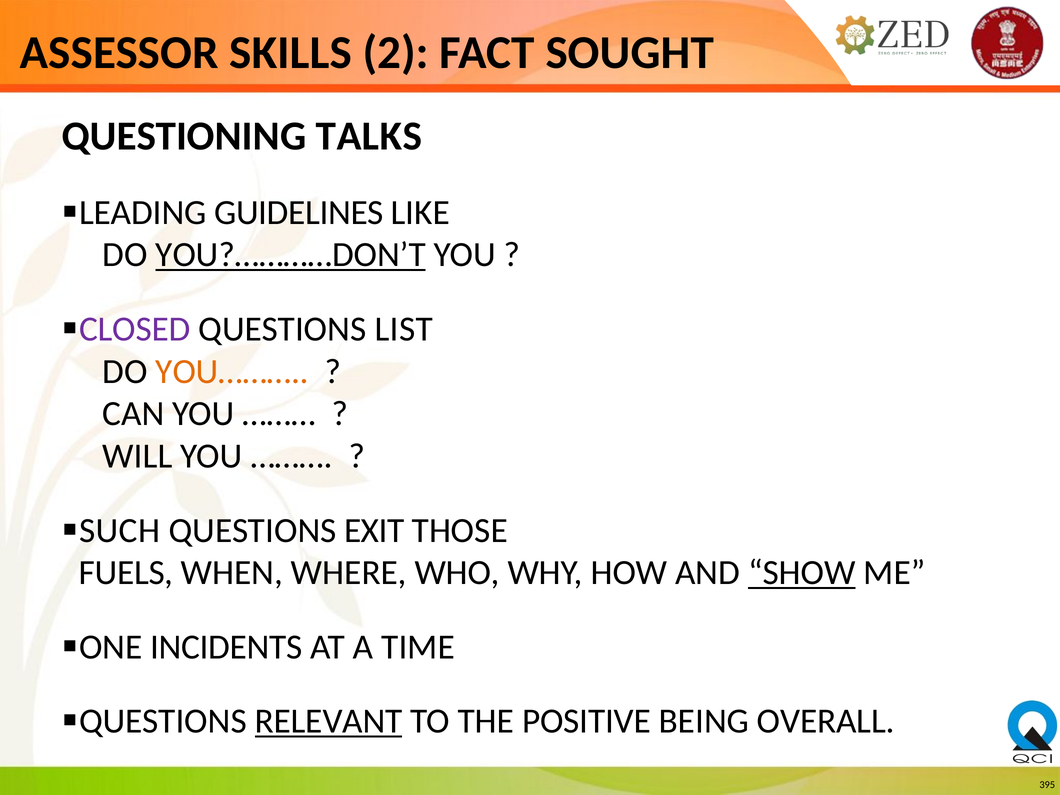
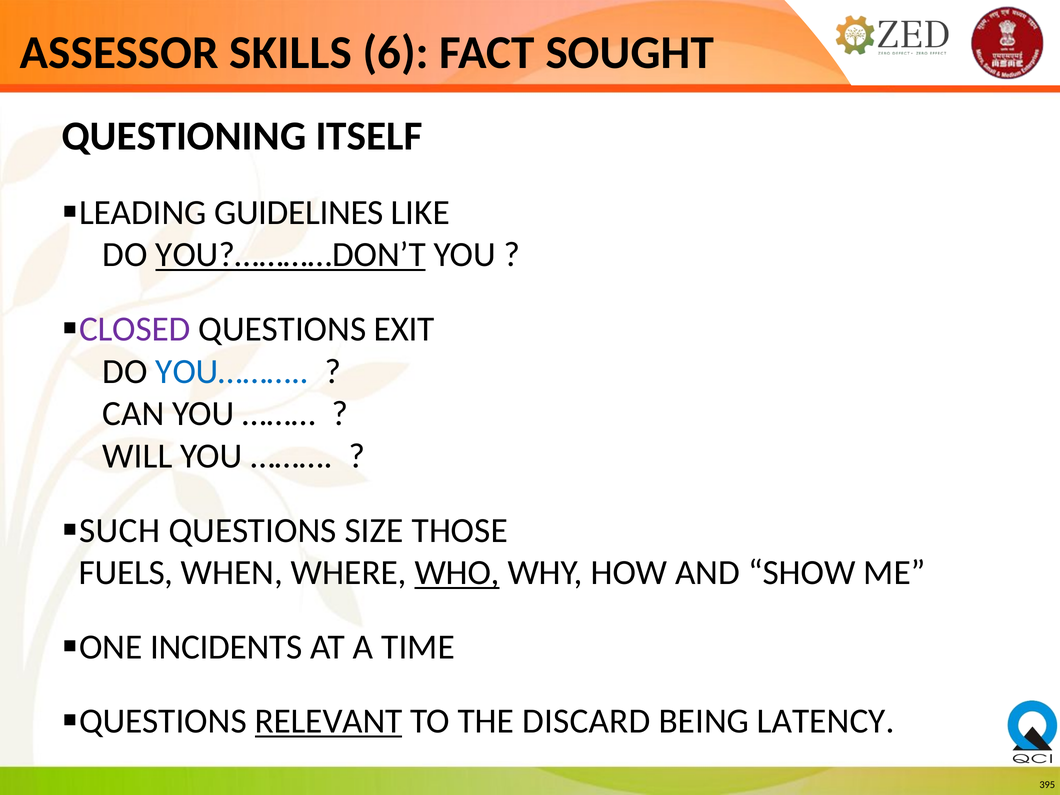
2: 2 -> 6 (396, 53)
TALKS: TALKS -> ITSELF (369, 136)
LIST: LIST -> EXIT (404, 329)
YOU……… colour: orange -> blue (232, 371)
EXIT: EXIT -> SIZE (374, 530)
WHO underline: none -> present (457, 573)
SHOW underline: present -> none (802, 573)
POSITIVE: POSITIVE -> DISCARD (586, 721)
OVERALL: OVERALL -> LATENCY (826, 721)
